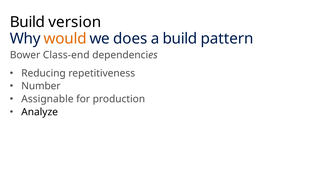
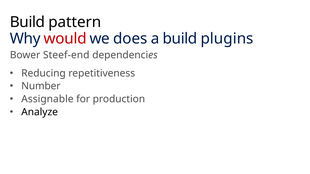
version: version -> pattern (75, 22)
would colour: orange -> red (65, 39)
pattern: pattern -> plugins (227, 39)
Class-end: Class-end -> Steef-end (66, 55)
